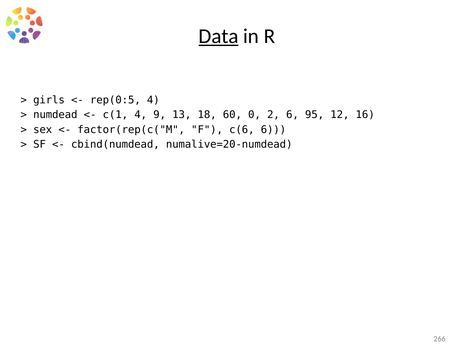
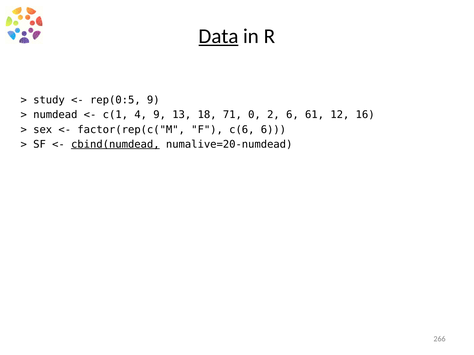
girls: girls -> study (49, 100)
rep(0:5 4: 4 -> 9 (153, 100)
60: 60 -> 71 (232, 115)
95: 95 -> 61 (315, 115)
cbind(numdead underline: none -> present (115, 144)
